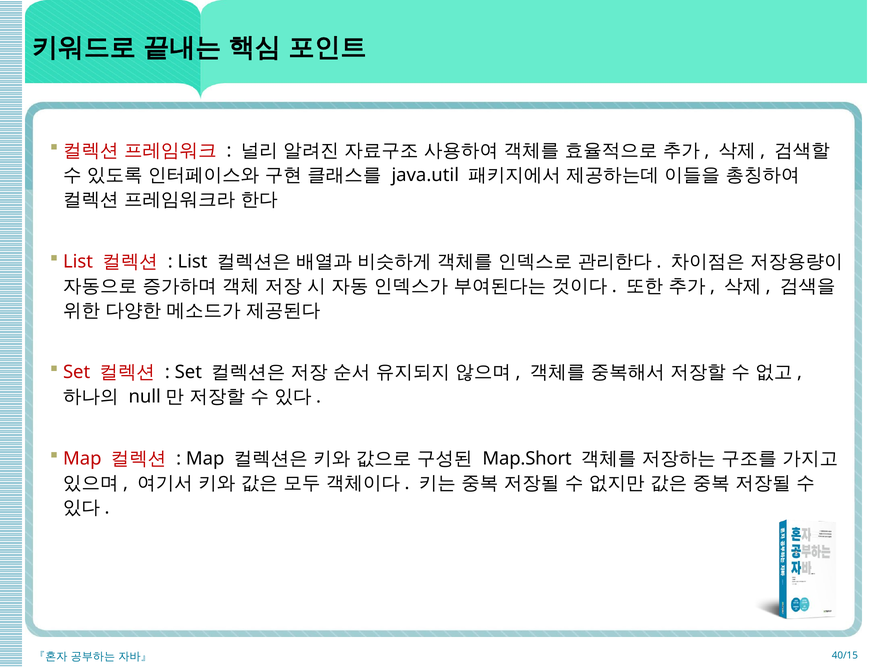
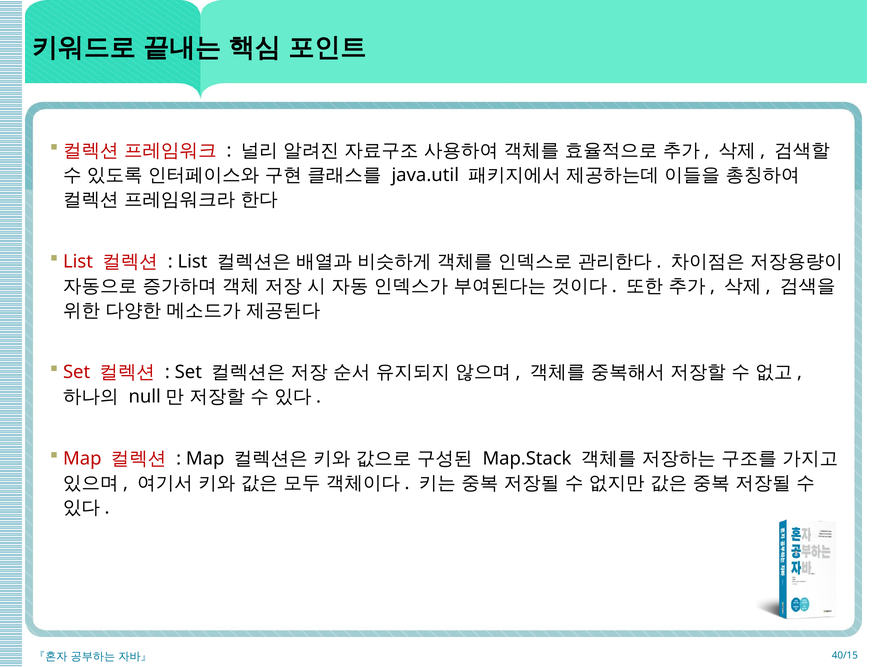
Map.Short: Map.Short -> Map.Stack (527, 458)
